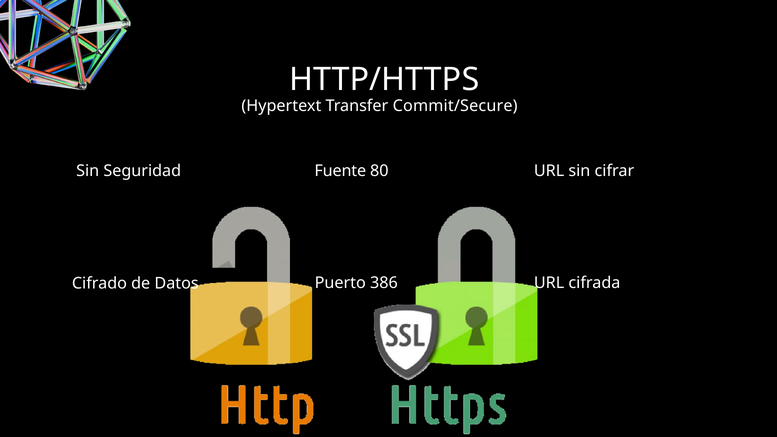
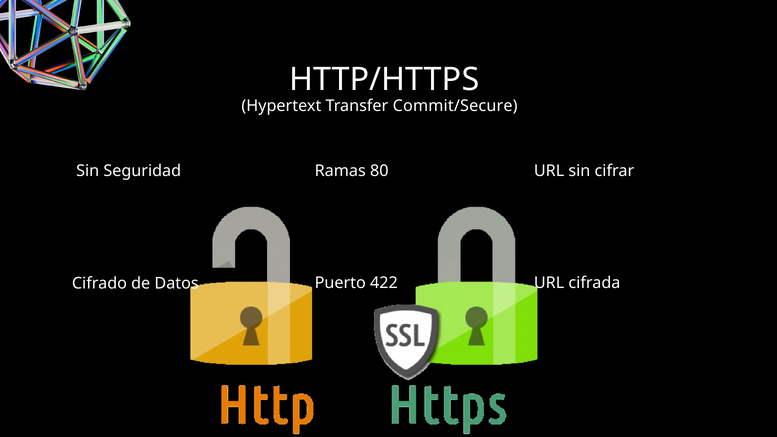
Fuente: Fuente -> Ramas (340, 171)
386: 386 -> 422 (384, 283)
